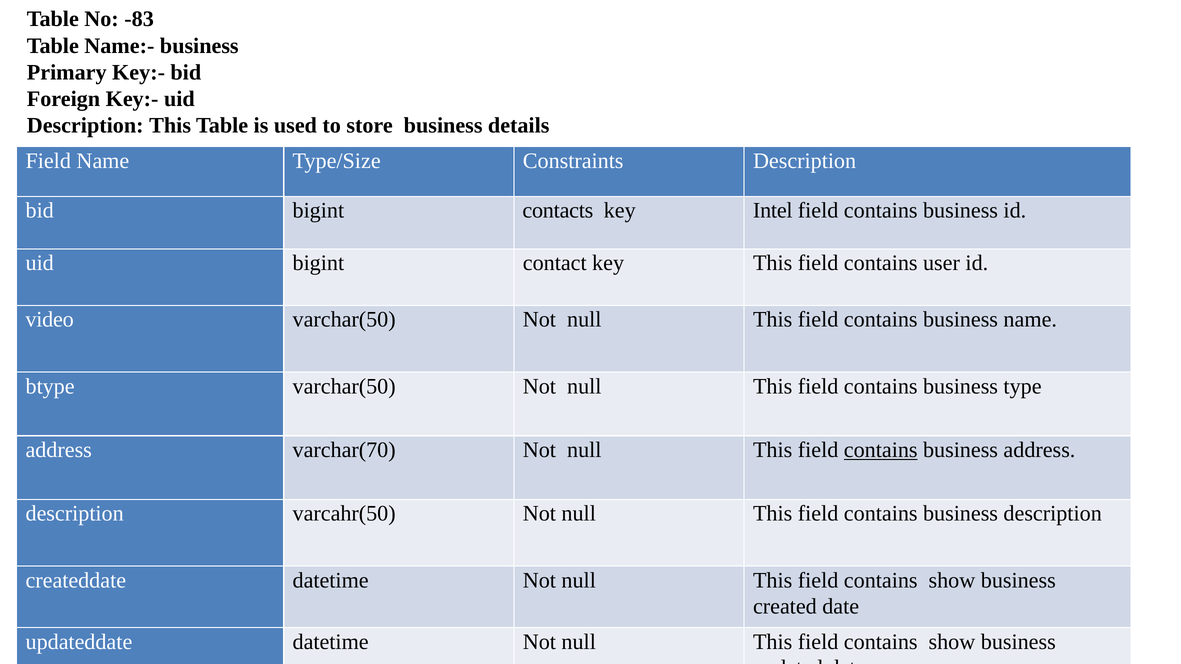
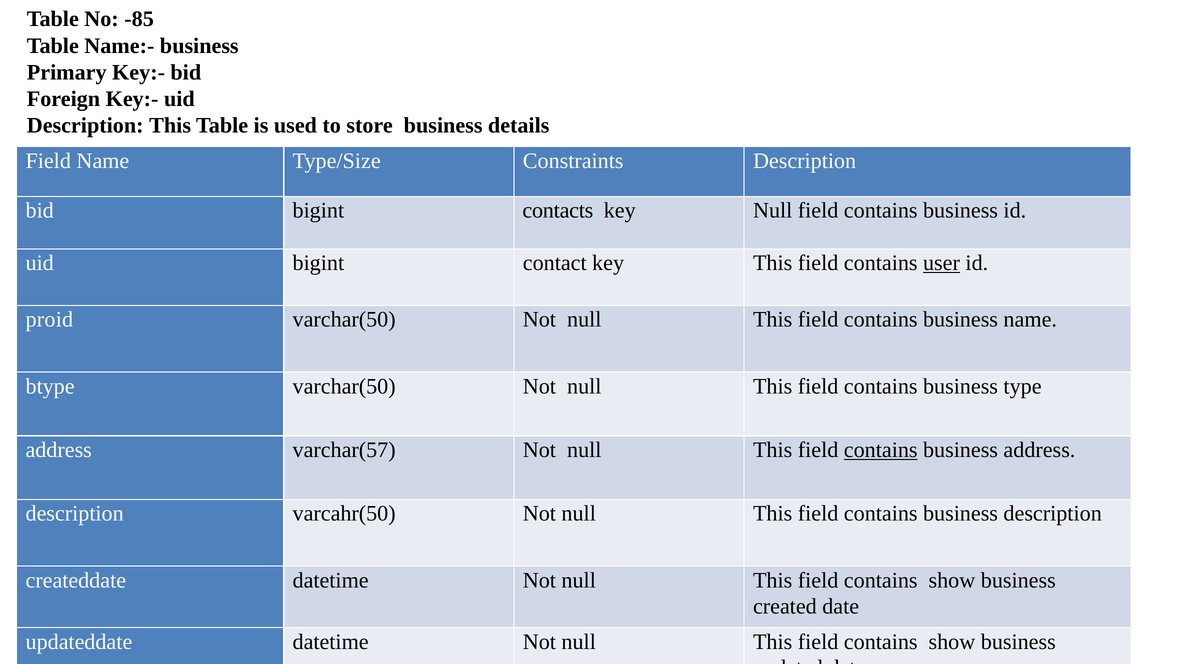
-83: -83 -> -85 (139, 19)
key Intel: Intel -> Null (773, 211)
user underline: none -> present (941, 263)
video: video -> proid (49, 320)
varchar(70: varchar(70 -> varchar(57 (344, 450)
